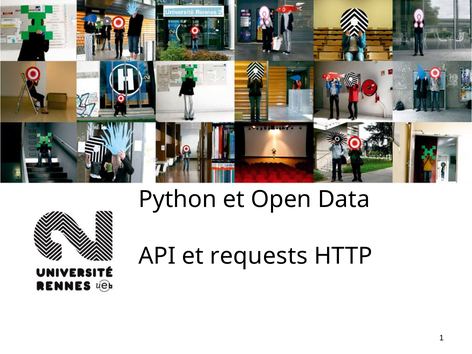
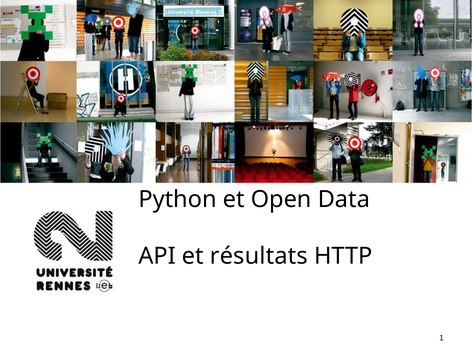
requests: requests -> résultats (259, 256)
